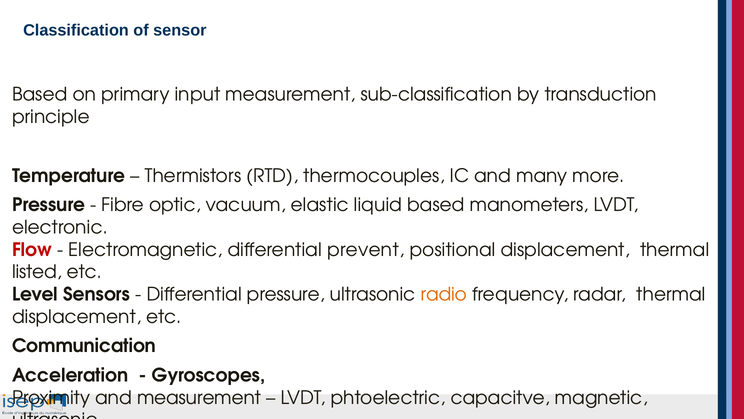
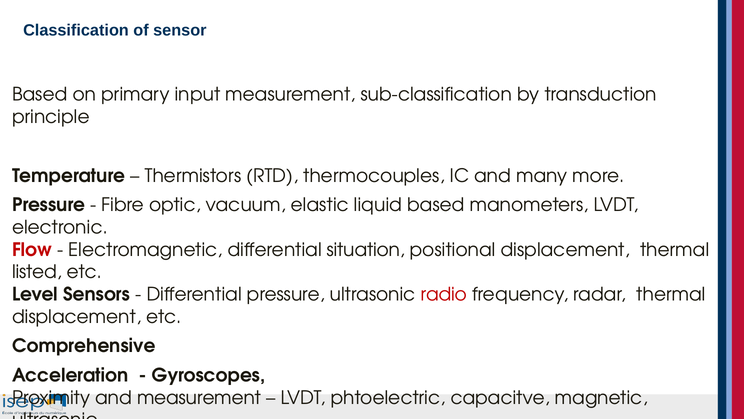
prevent: prevent -> situation (366, 250)
radio colour: orange -> red (444, 294)
Communication: Communication -> Comprehensive (84, 346)
